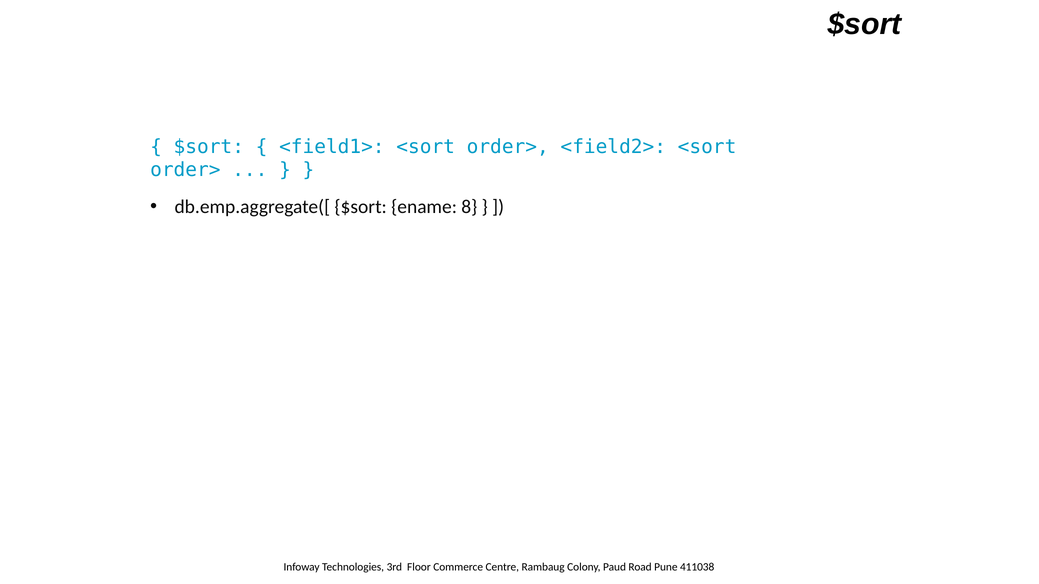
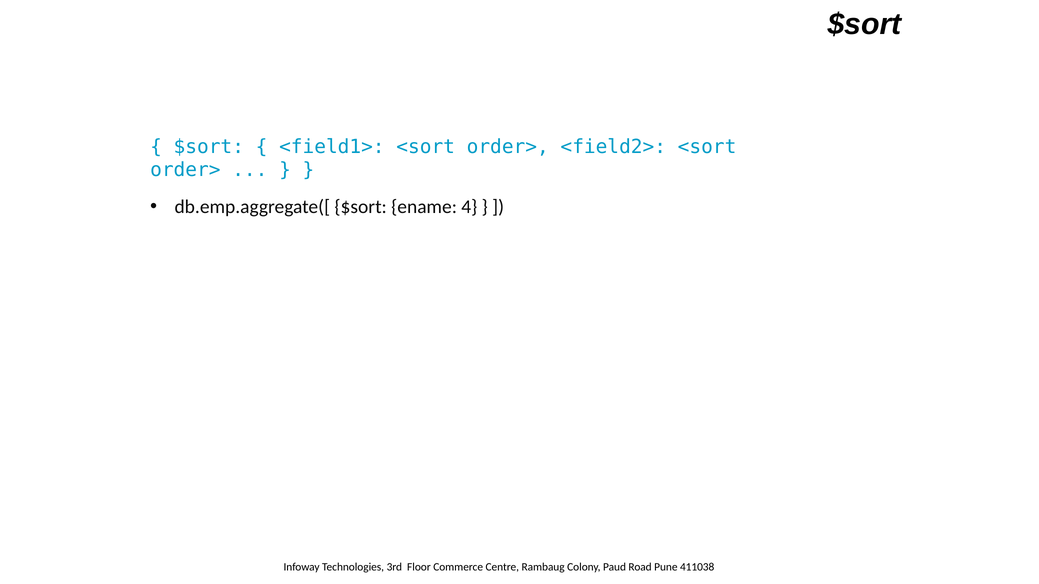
8: 8 -> 4 (469, 207)
